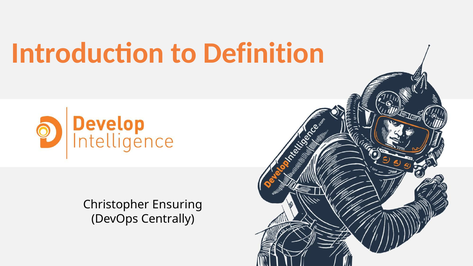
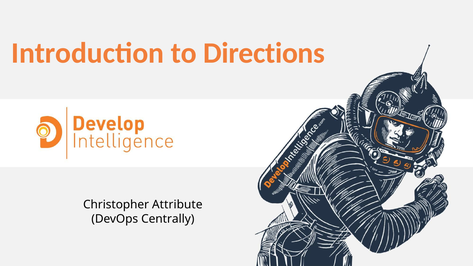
Definition: Definition -> Directions (264, 53)
Ensuring: Ensuring -> Attribute (177, 205)
